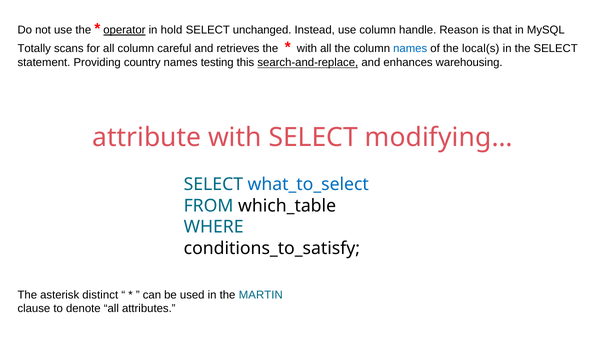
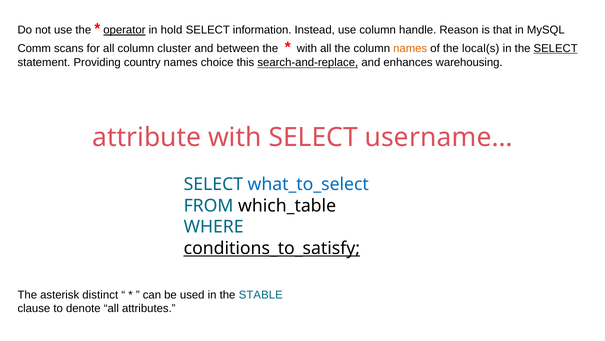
unchanged: unchanged -> information (262, 30)
Totally: Totally -> Comm (34, 48)
careful: careful -> cluster (174, 48)
retrieves: retrieves -> between (238, 48)
names colour: blue -> orange (410, 48)
SELECT underline: none -> present (556, 48)
testing: testing -> choice (217, 63)
modifying…: modifying… -> username… (439, 137)
conditions_to_satisfy underline: none -> present (272, 248)
MARTIN: MARTIN -> STABLE (261, 294)
